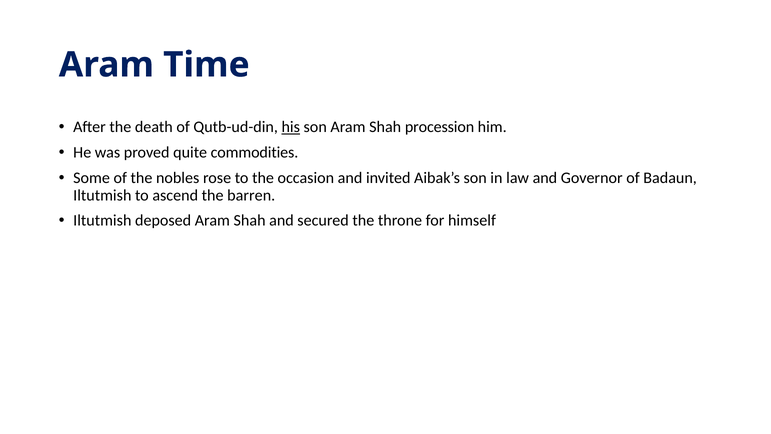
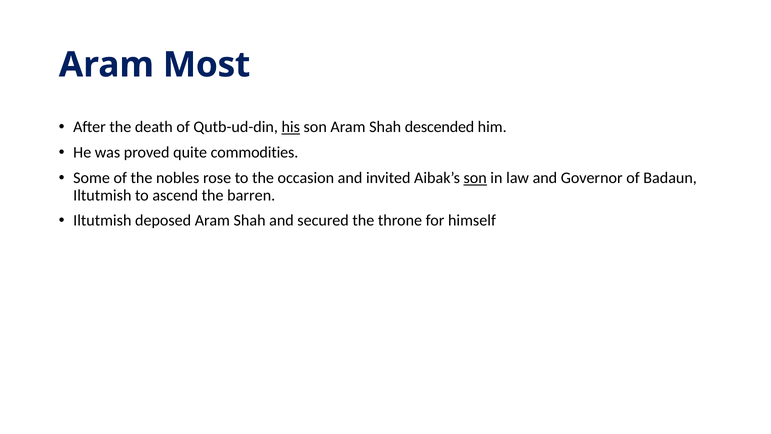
Time: Time -> Most (207, 65)
procession: procession -> descended (440, 127)
son underline: none -> present (475, 178)
